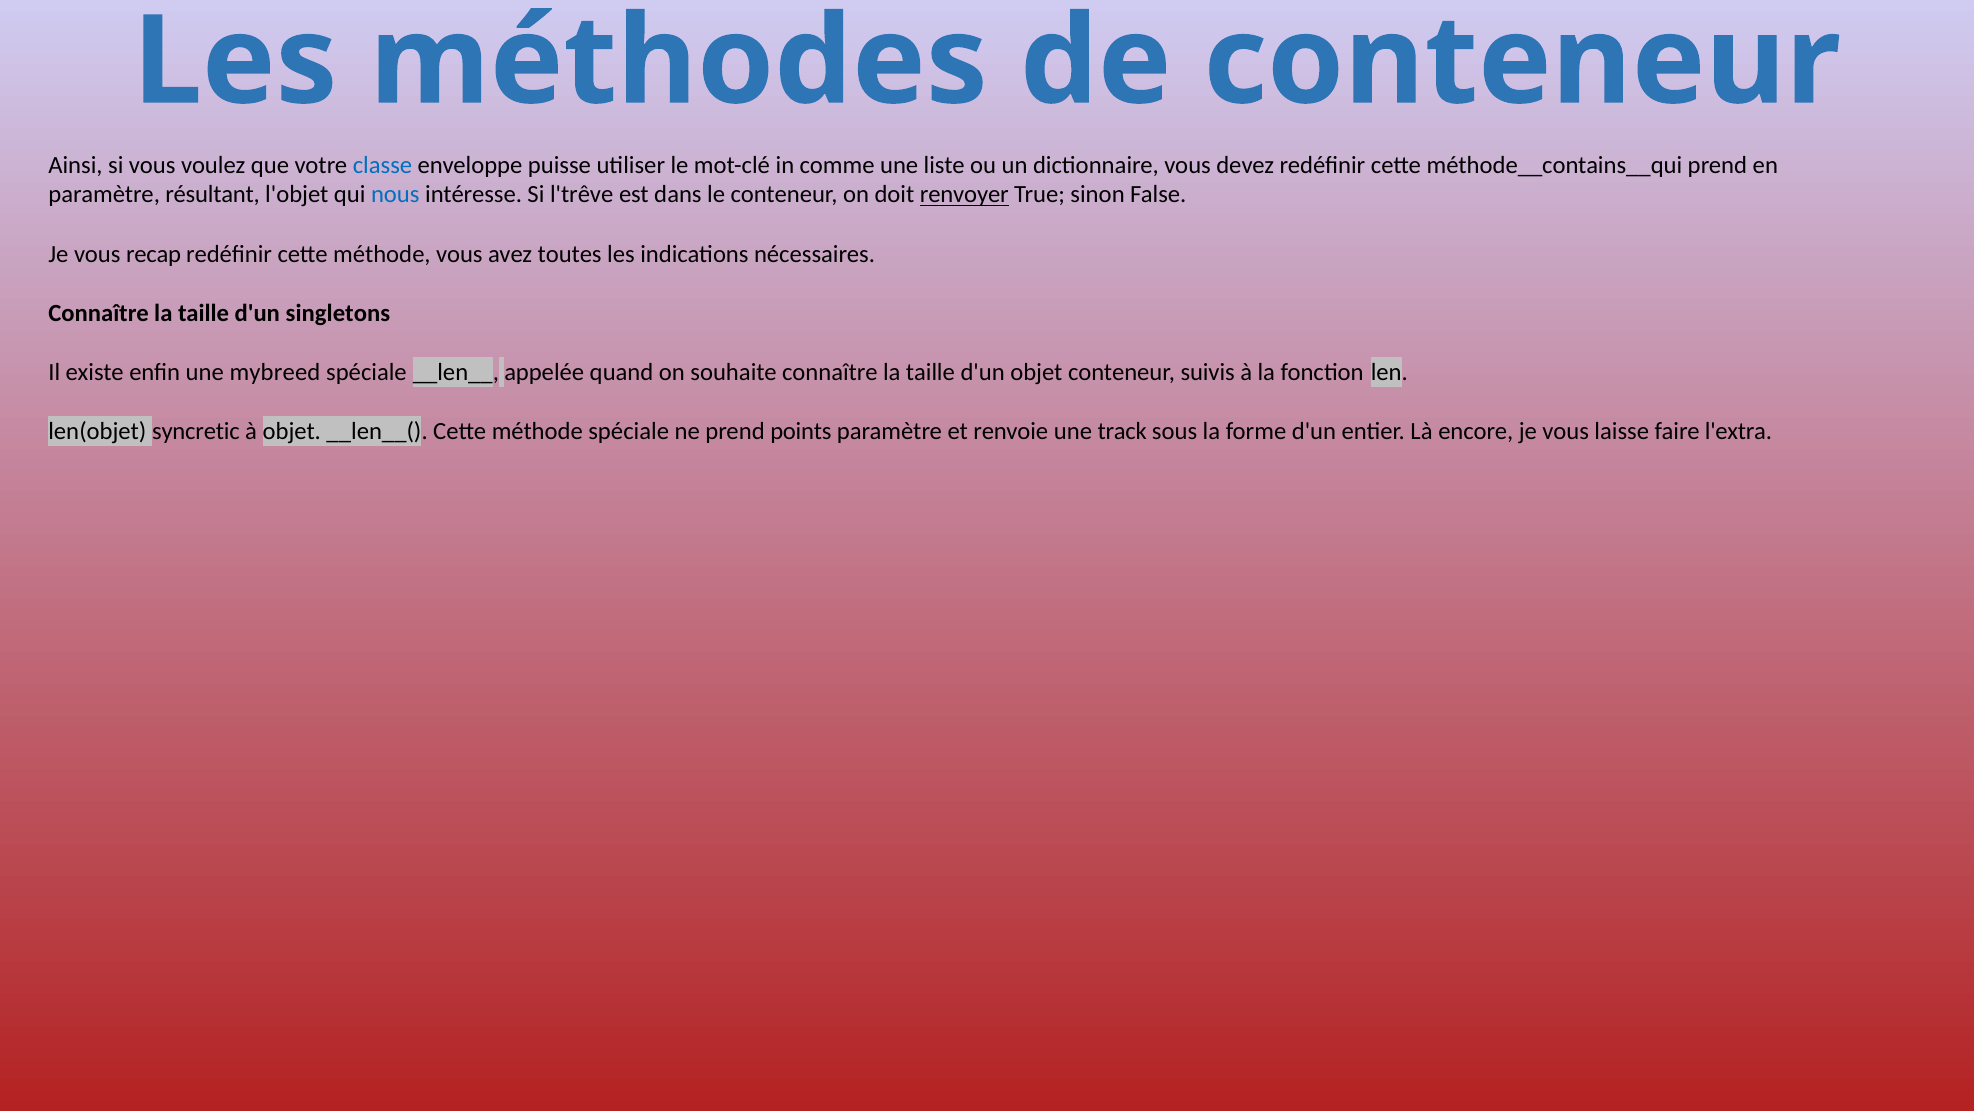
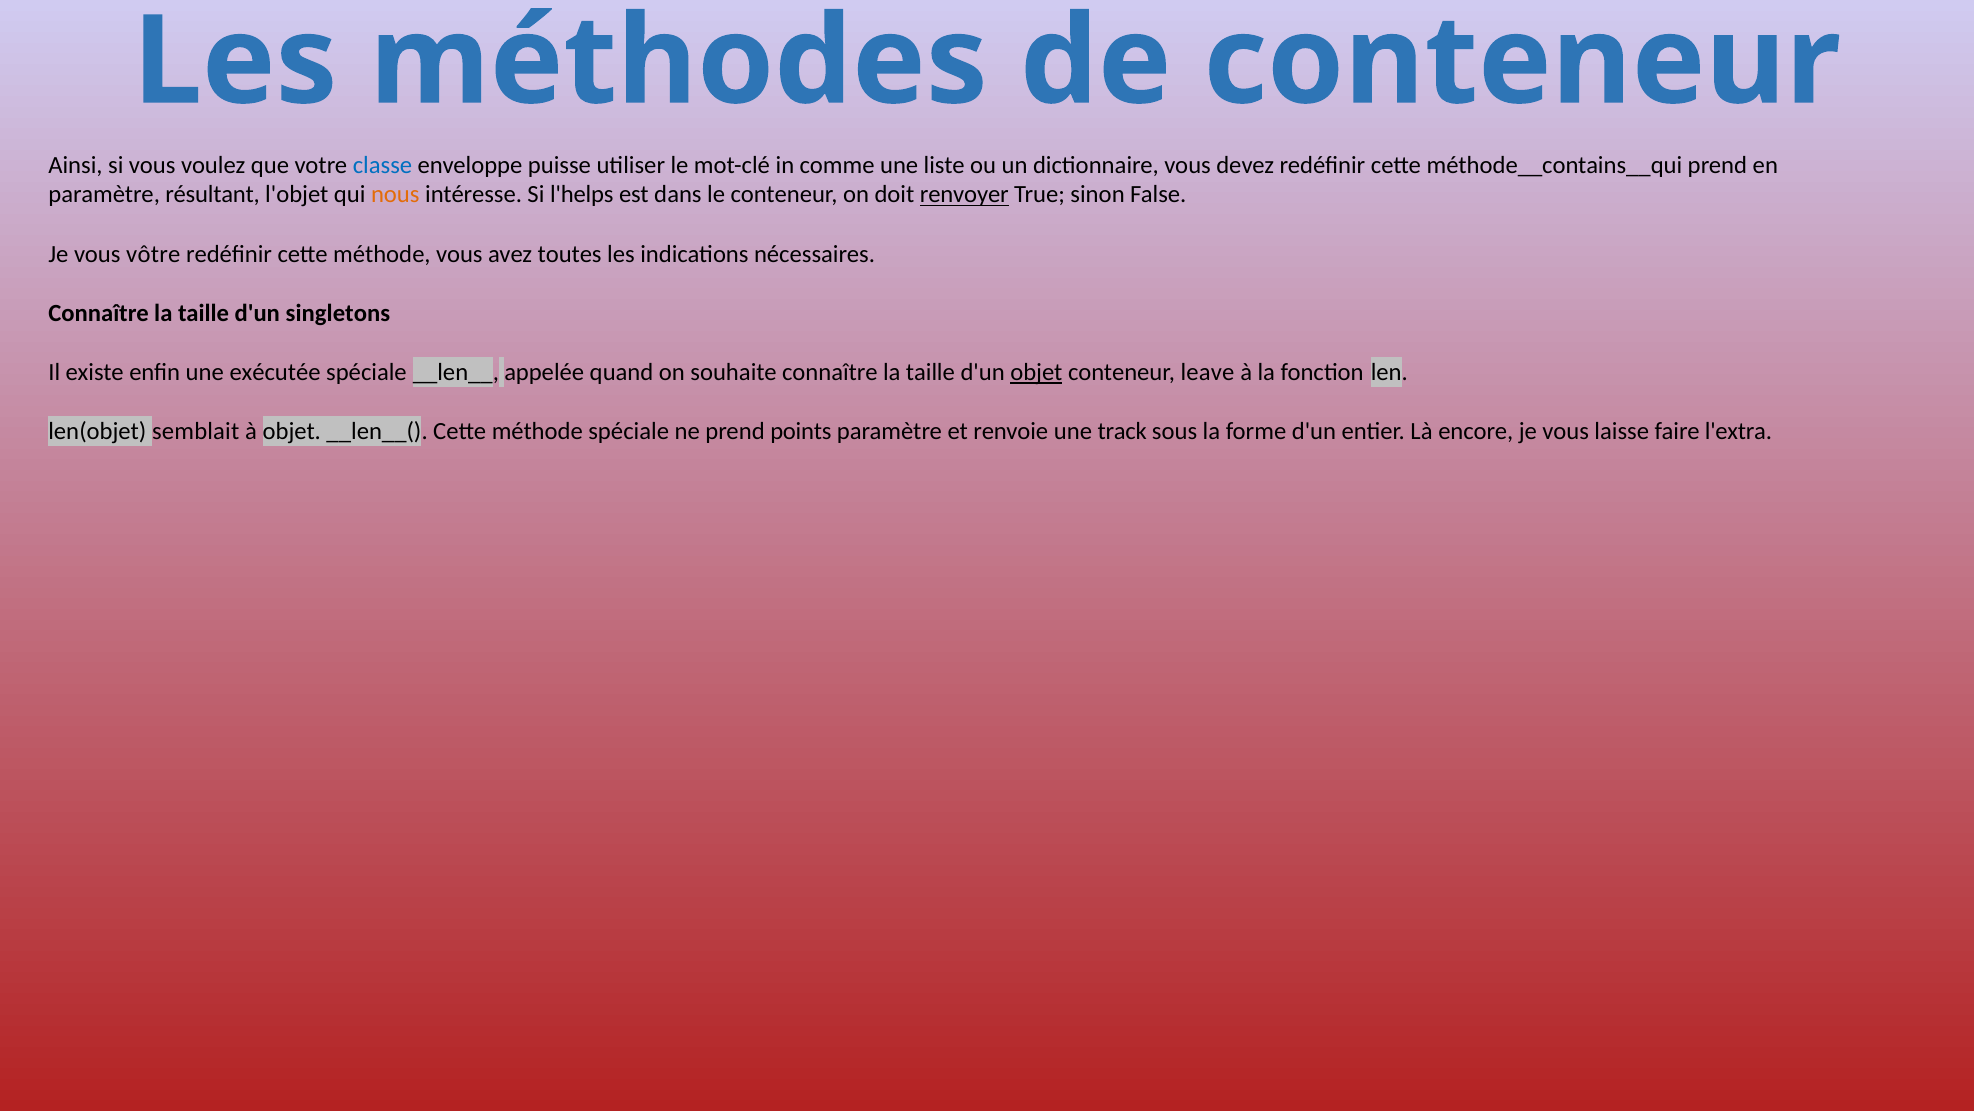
nous colour: blue -> orange (395, 195)
l'trêve: l'trêve -> l'helps (582, 195)
recap: recap -> vôtre (153, 254)
mybreed: mybreed -> exécutée (275, 372)
objet underline: none -> present (1036, 372)
suivis: suivis -> leave (1207, 372)
syncretic: syncretic -> semblait (196, 431)
